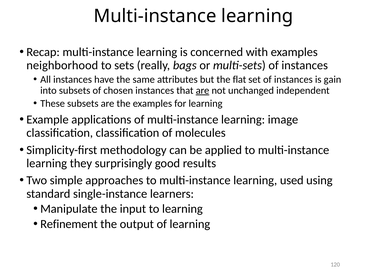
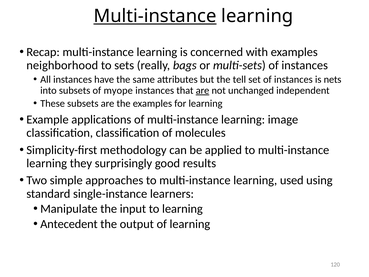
Multi-instance underline: none -> present (155, 16)
flat: flat -> tell (239, 79)
gain: gain -> nets (333, 79)
chosen: chosen -> myope (118, 90)
Refinement: Refinement -> Antecedent (69, 224)
